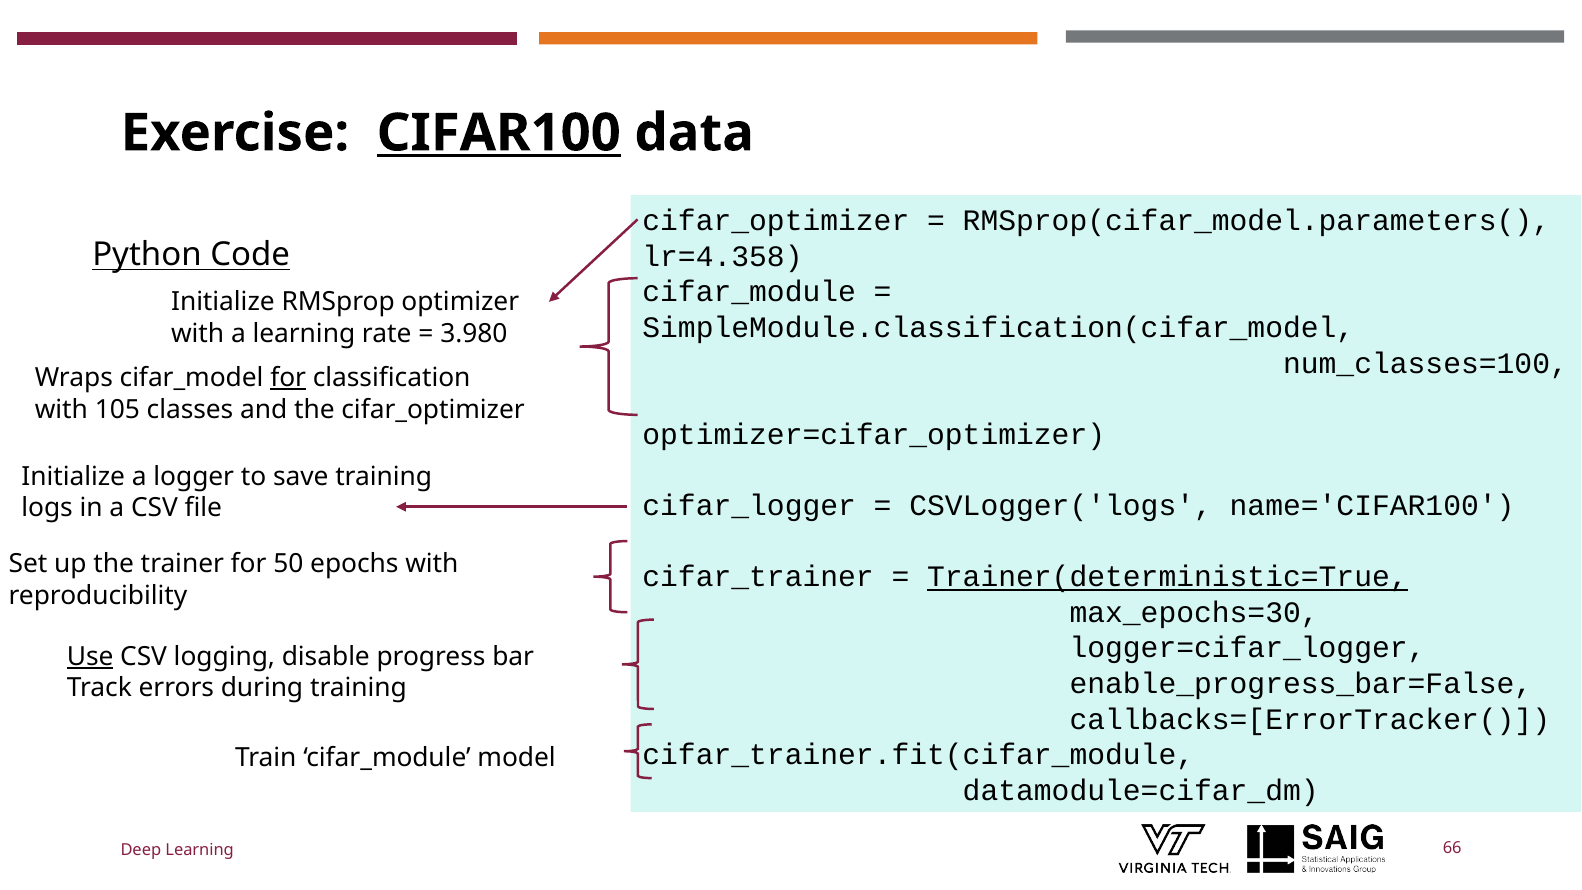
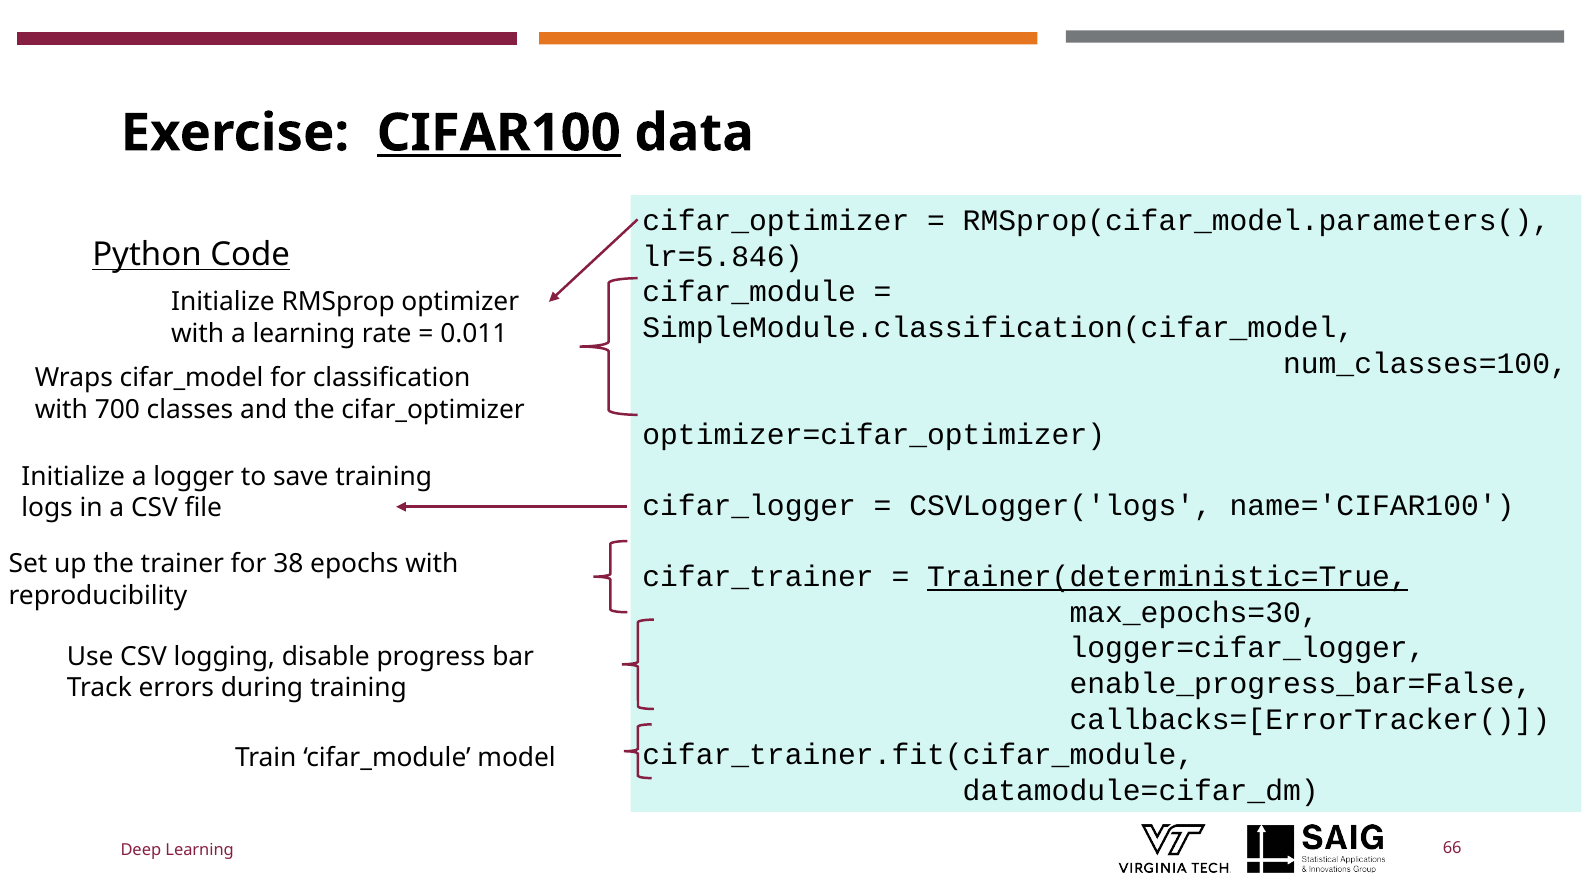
lr=4.358: lr=4.358 -> lr=5.846 (722, 256)
3.980: 3.980 -> 0.011 (474, 333)
for underline: present -> none (288, 378)
105: 105 -> 700 (117, 409)
50: 50 -> 38 (288, 564)
Use underline: present -> none (90, 656)
